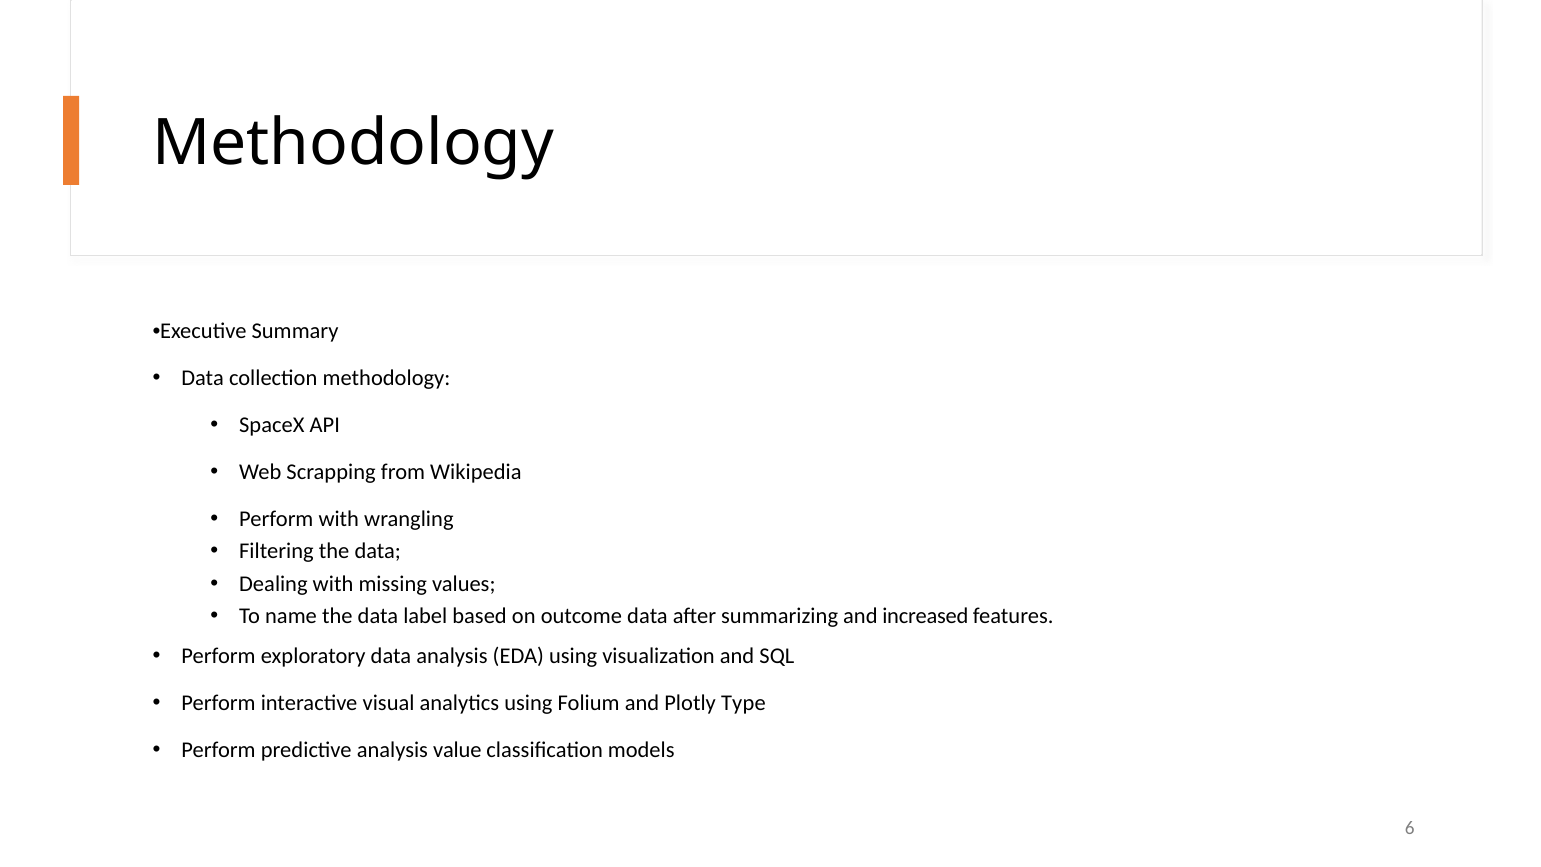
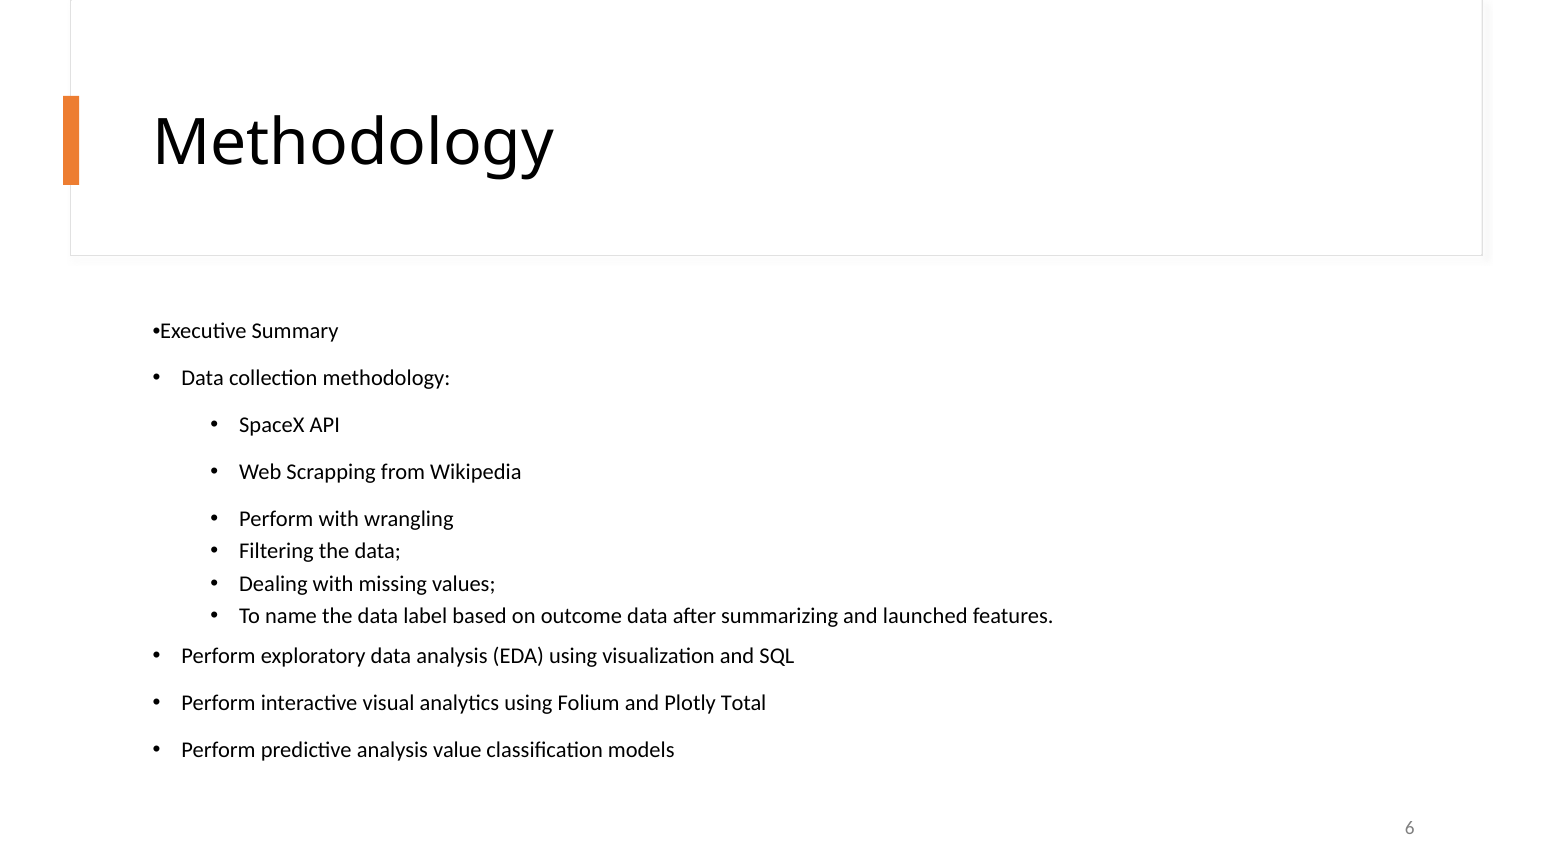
increased: increased -> launched (925, 616)
Type: Type -> Total (744, 703)
